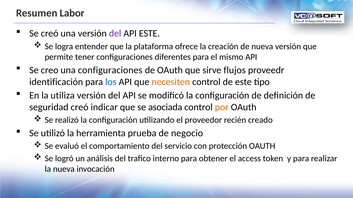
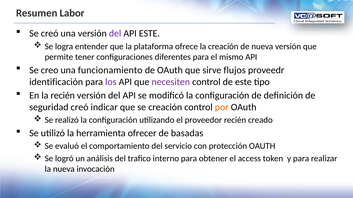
una configuraciones: configuraciones -> funcionamiento (110, 70)
los colour: blue -> purple (111, 82)
necesiten colour: orange -> purple (171, 82)
la utiliza: utiliza -> recién (63, 96)
se asociada: asociada -> creación (165, 108)
prueba: prueba -> ofrecer (142, 134)
negocio: negocio -> basadas (187, 134)
